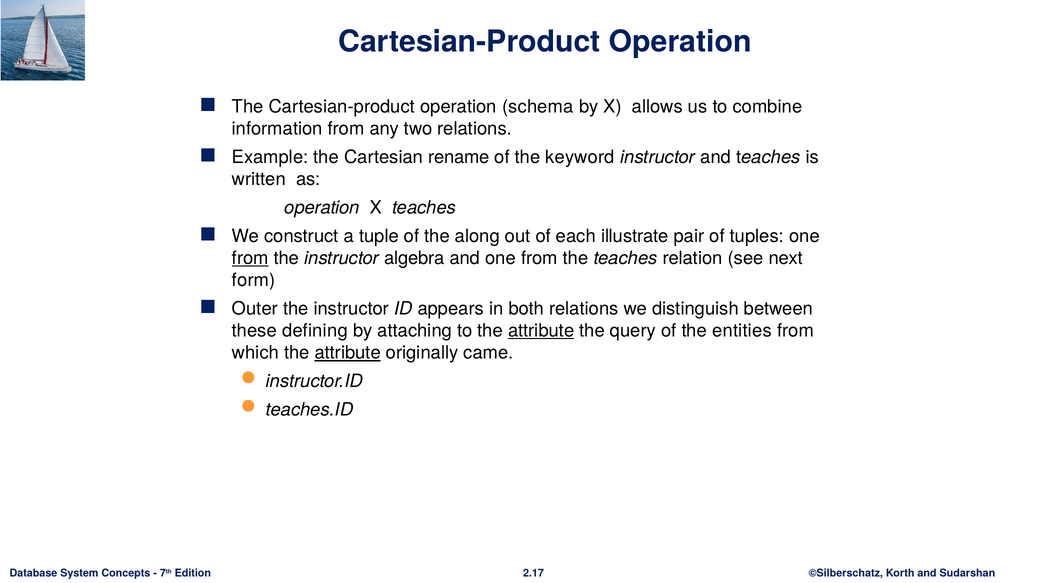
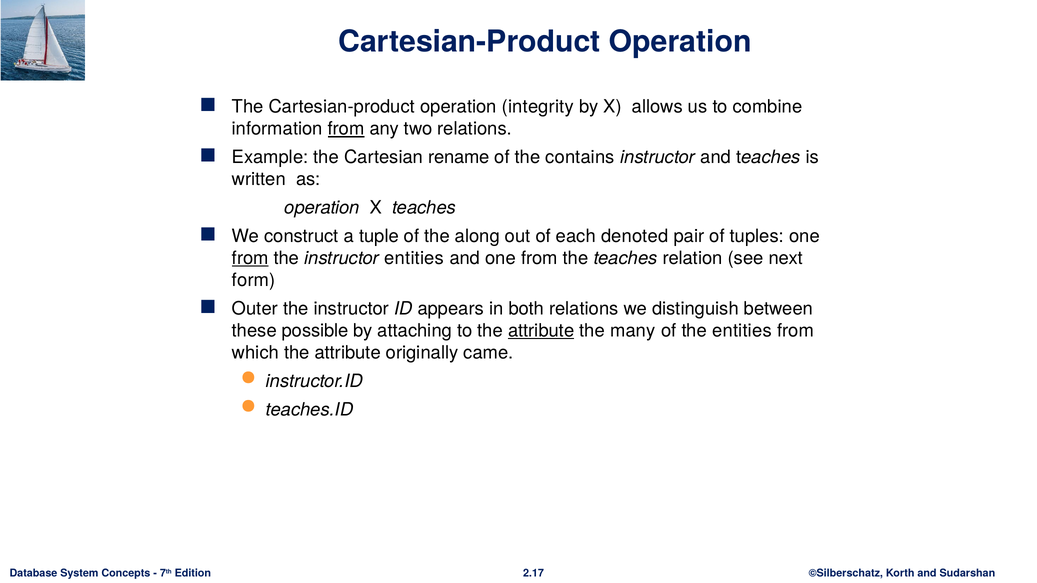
schema: schema -> integrity (538, 107)
from underline: none -> present (346, 129)
keyword: keyword -> contains (580, 157)
illustrate: illustrate -> denoted (635, 236)
instructor algebra: algebra -> entities (414, 258)
defining: defining -> possible (315, 331)
query: query -> many (633, 331)
attribute underline: present -> none (348, 353)
